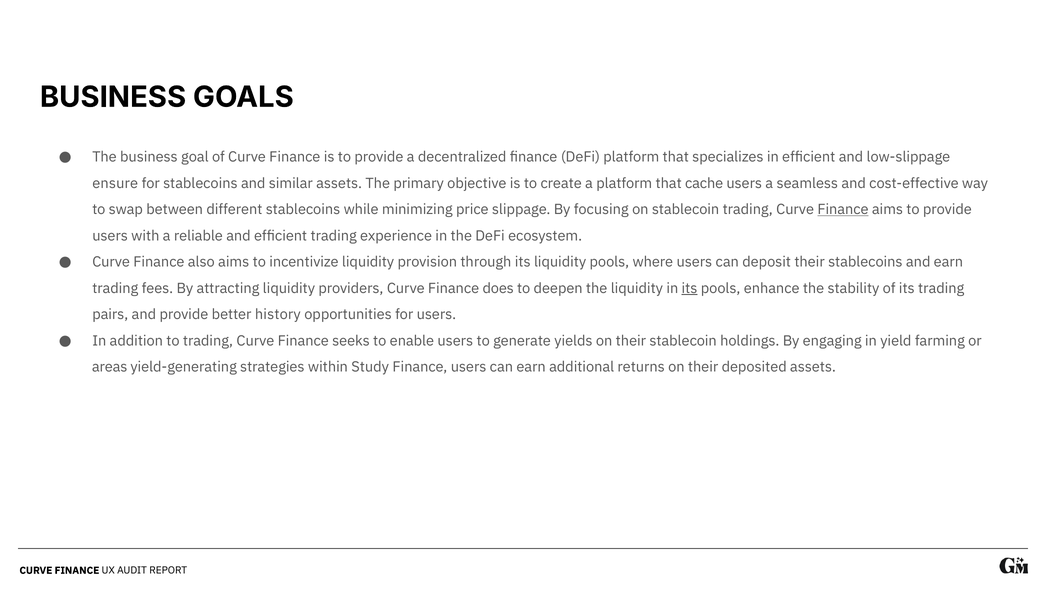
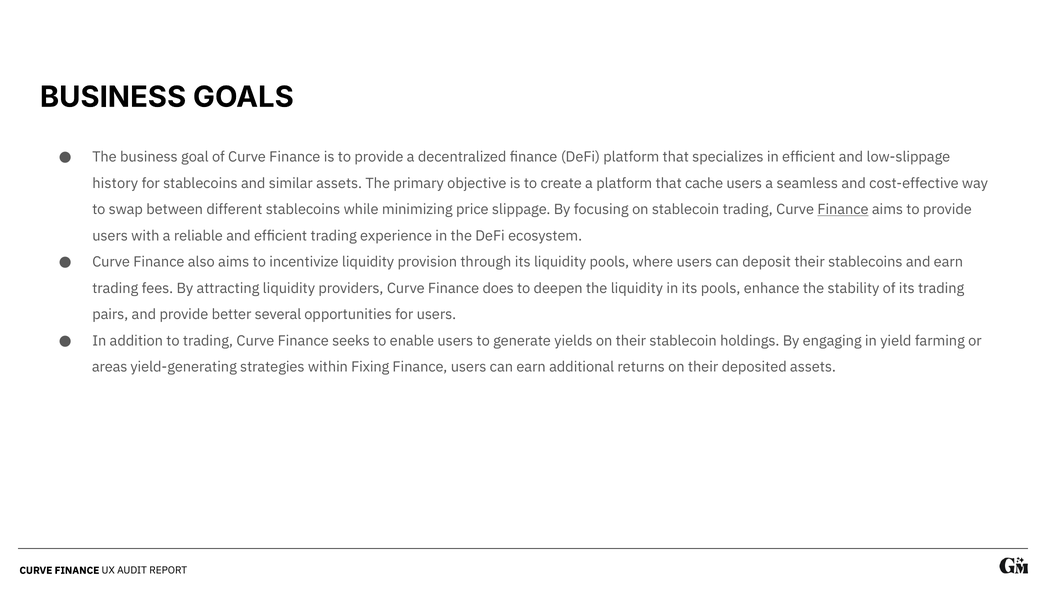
ensure: ensure -> history (115, 183)
its underline: present -> none (689, 288)
history: history -> several (278, 315)
Study: Study -> Fixing (370, 367)
